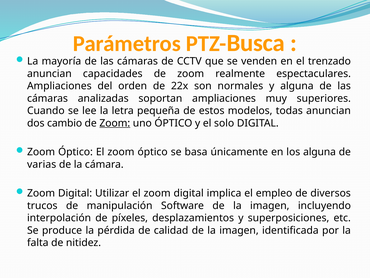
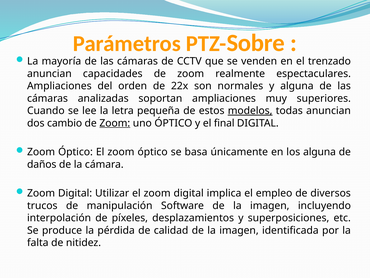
Busca: Busca -> Sobre (256, 43)
modelos underline: none -> present (250, 111)
solo: solo -> final (224, 123)
varias: varias -> daños (42, 164)
